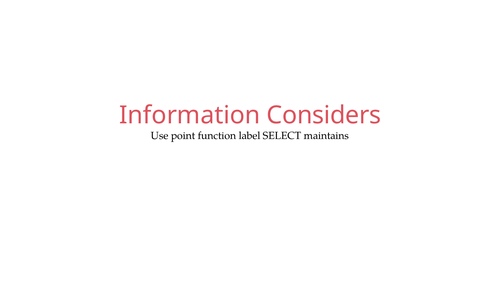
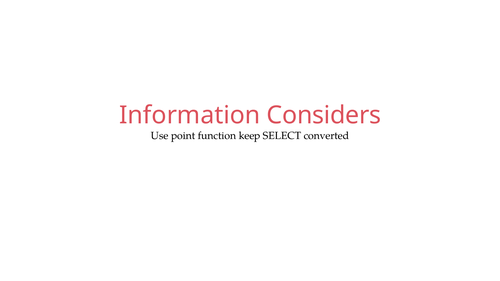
label: label -> keep (250, 136)
maintains: maintains -> converted (326, 136)
